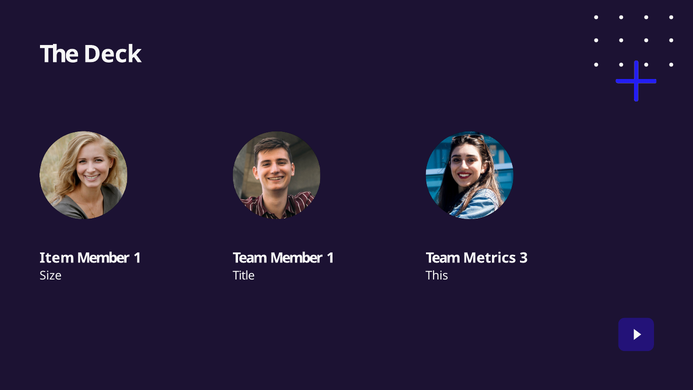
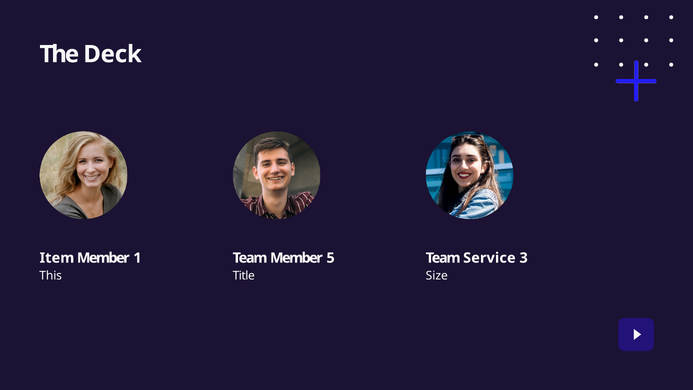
Team Member 1: 1 -> 5 (331, 258)
Metrics: Metrics -> Service (489, 258)
Size: Size -> This (51, 276)
This: This -> Size (437, 276)
